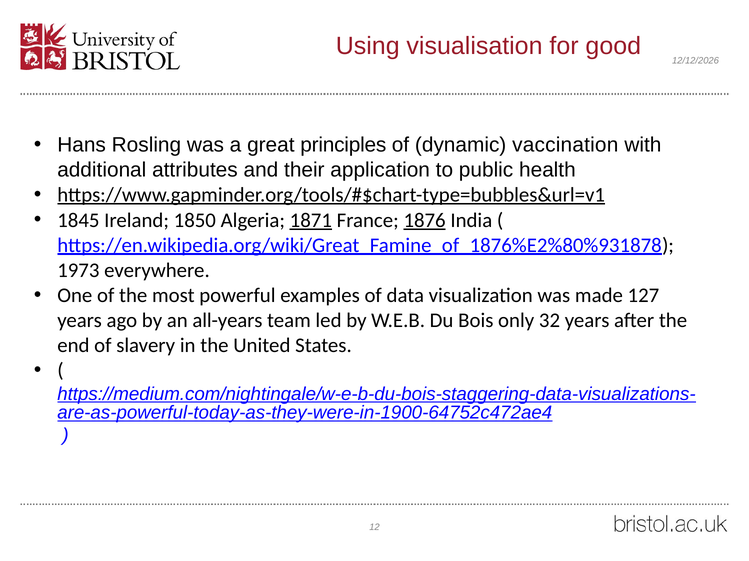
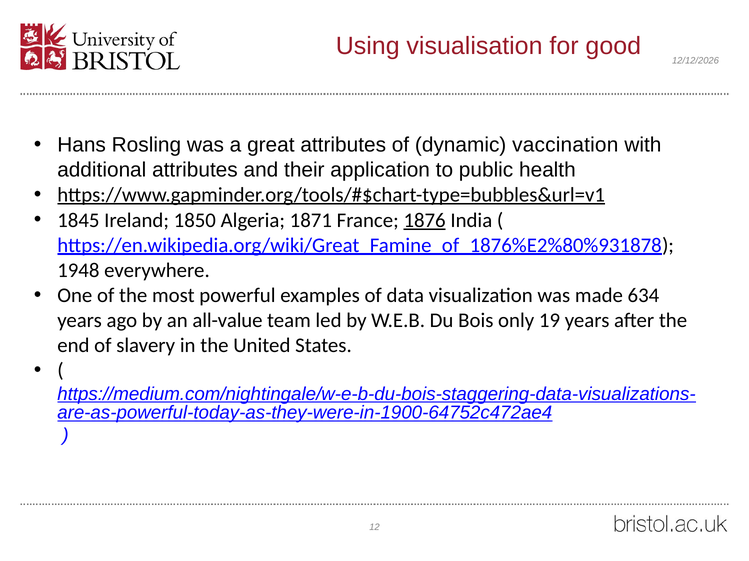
great principles: principles -> attributes (343, 145)
1871 underline: present -> none (311, 221)
1973: 1973 -> 1948 (78, 271)
127: 127 -> 634 (643, 296)
all-years: all-years -> all-value (227, 321)
32: 32 -> 19 (550, 321)
